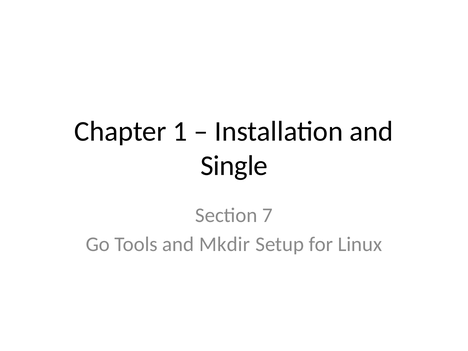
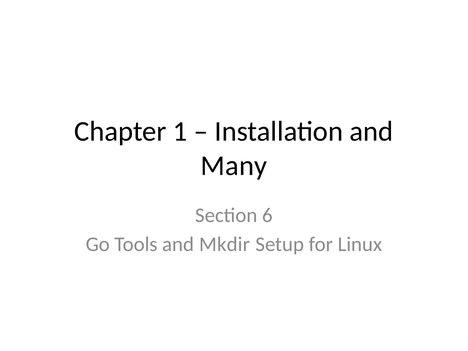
Single: Single -> Many (234, 166)
7: 7 -> 6 (267, 215)
